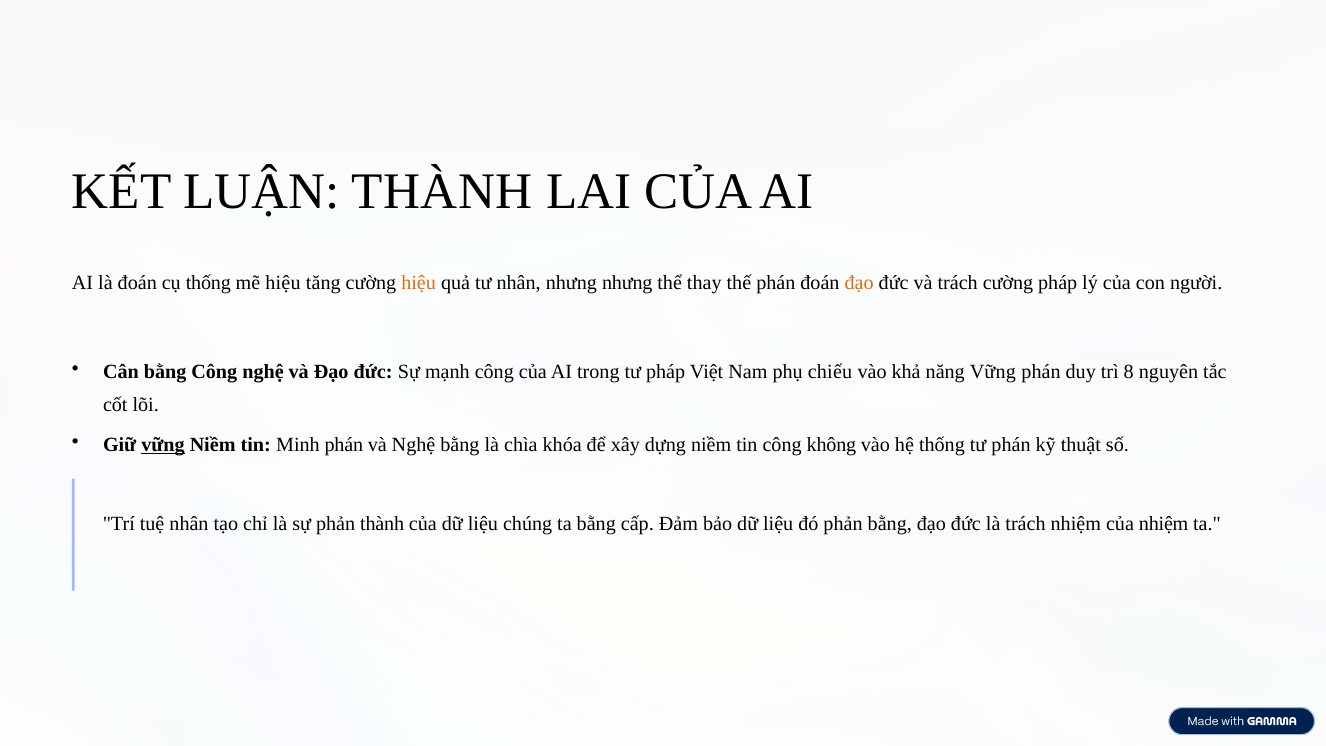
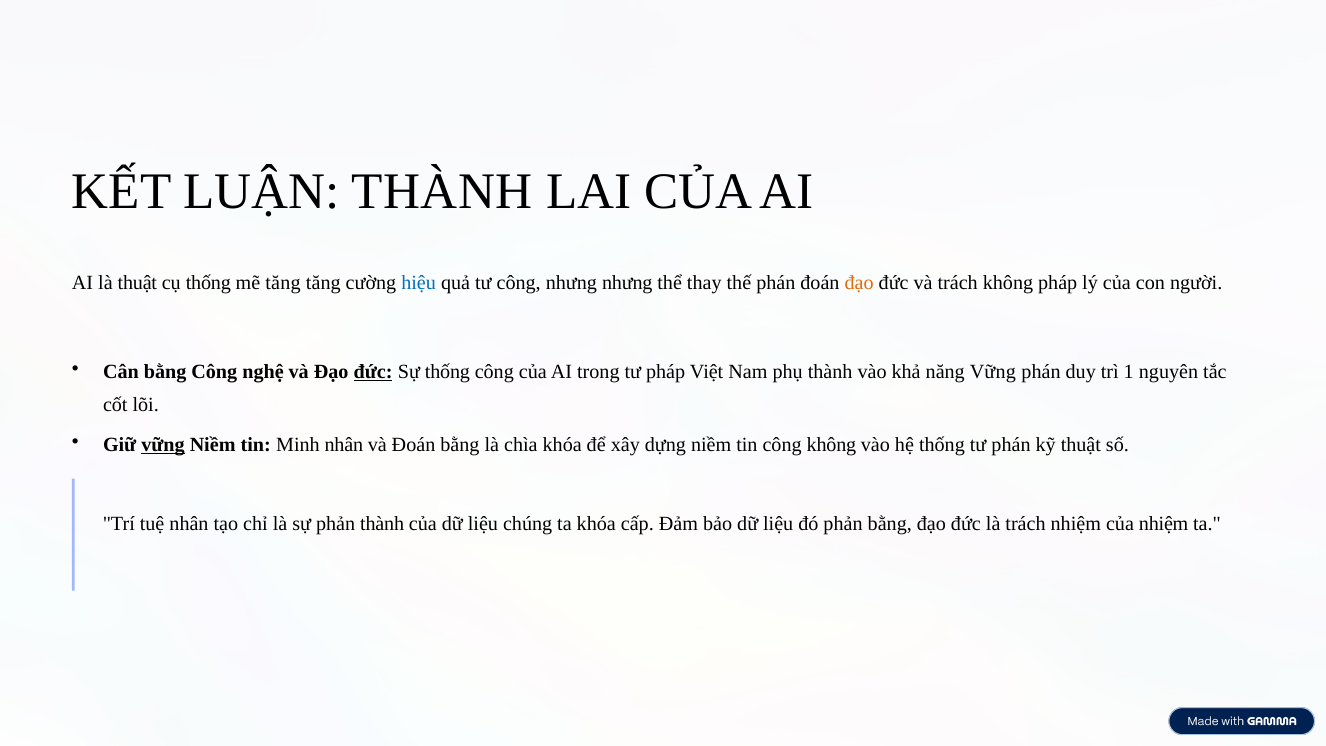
là đoán: đoán -> thuật (137, 283)
mẽ hiệu: hiệu -> tăng (283, 283)
hiệu colour: orange -> blue (419, 283)
tư nhân: nhân -> công (519, 283)
trách cường: cường -> không (1008, 283)
đức underline: none -> present (373, 372)
Sự mạnh: mạnh -> thống (448, 372)
phụ chiếu: chiếu -> thành (830, 372)
8: 8 -> 1 (1129, 372)
Minh phán: phán -> nhân (344, 445)
và Nghệ: Nghệ -> Đoán (414, 445)
ta bằng: bằng -> khóa (596, 524)
